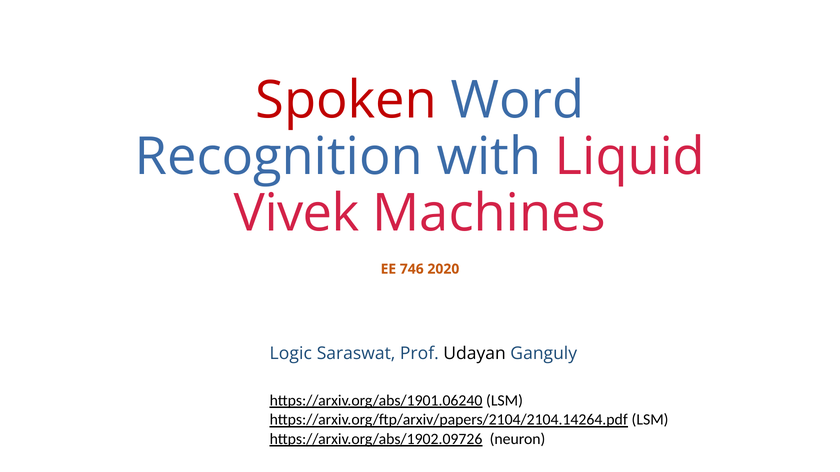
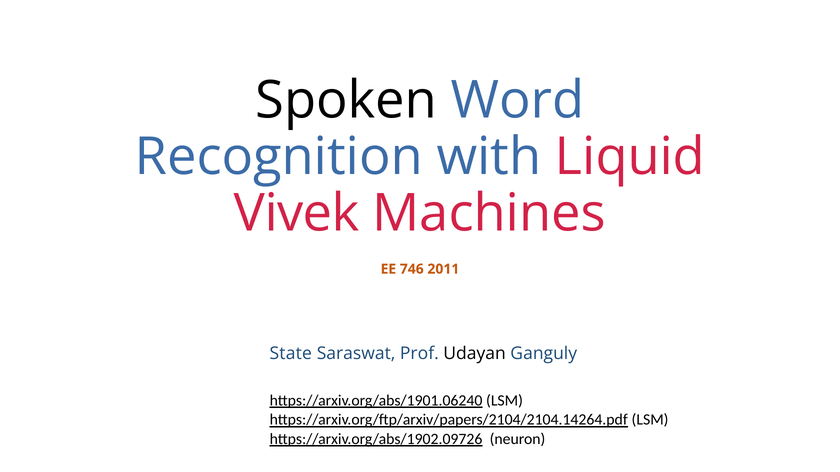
Spoken colour: red -> black (346, 100)
2020: 2020 -> 2011 (443, 269)
Logic: Logic -> State (291, 354)
